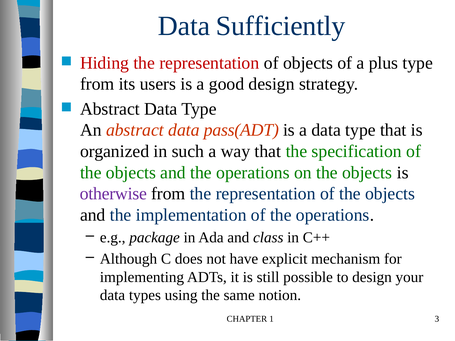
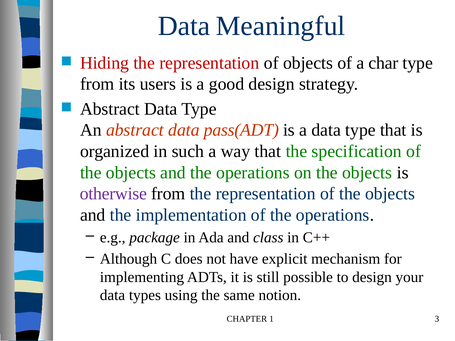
Sufficiently: Sufficiently -> Meaningful (281, 26)
plus: plus -> char (384, 63)
